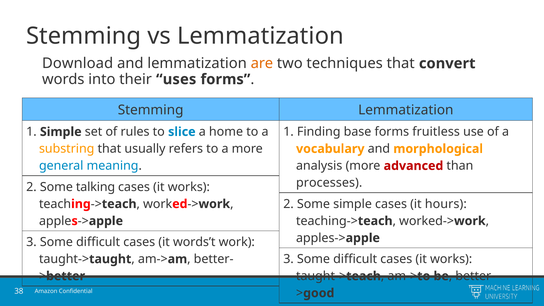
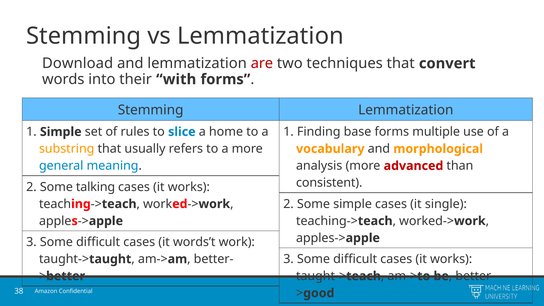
are colour: orange -> red (262, 63)
uses: uses -> with (176, 79)
fruitless: fruitless -> multiple (436, 132)
processes: processes -> consistent (329, 183)
hours: hours -> single (446, 204)
